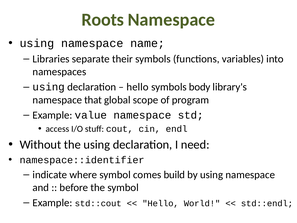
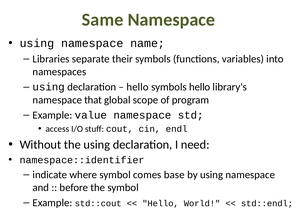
Roots: Roots -> Same (103, 20)
symbols body: body -> hello (200, 87)
build: build -> base (174, 175)
